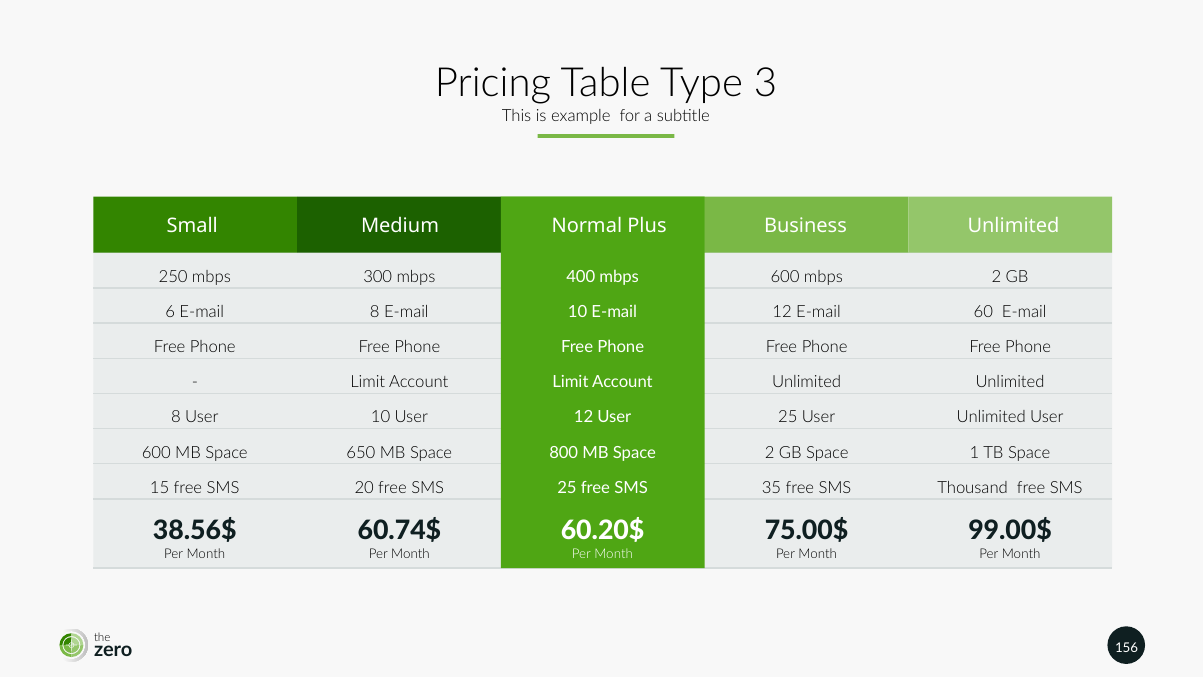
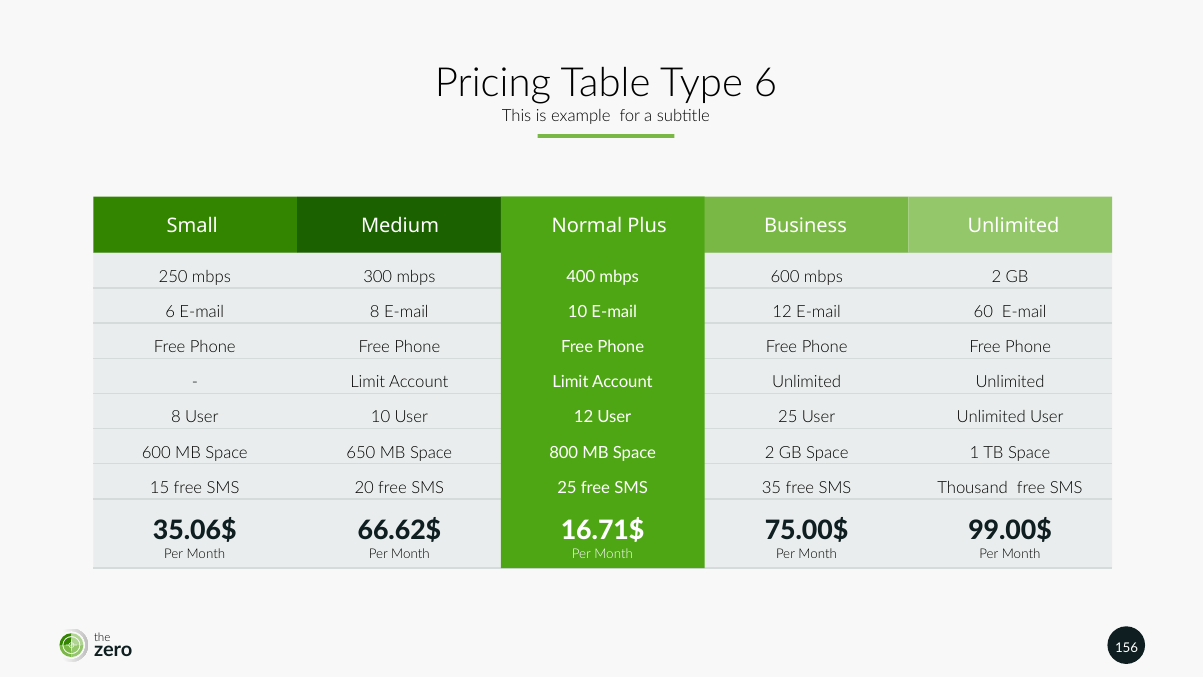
Type 3: 3 -> 6 (765, 83)
38.56$: 38.56$ -> 35.06$ (195, 530)
60.74$: 60.74$ -> 66.62$ (399, 530)
60.20$: 60.20$ -> 16.71$ (603, 530)
